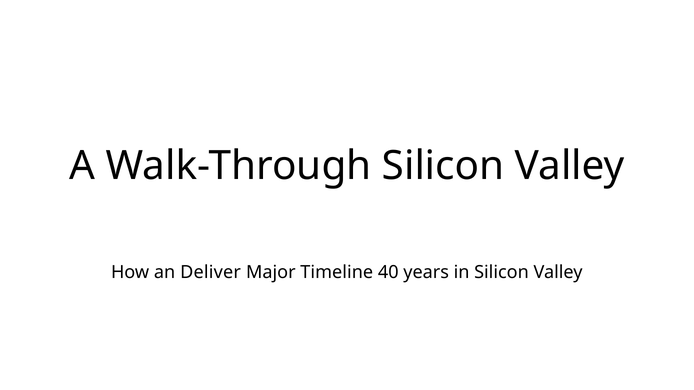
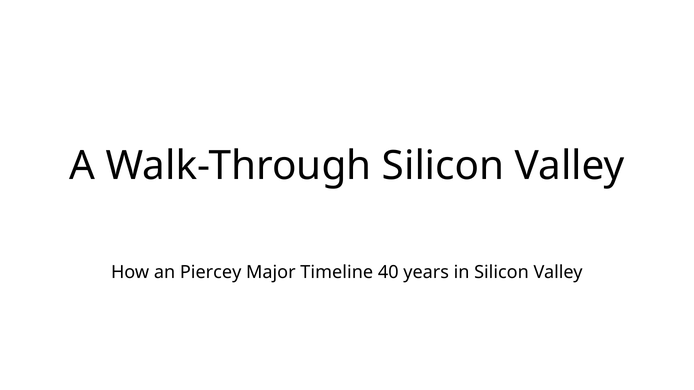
Deliver: Deliver -> Piercey (211, 272)
